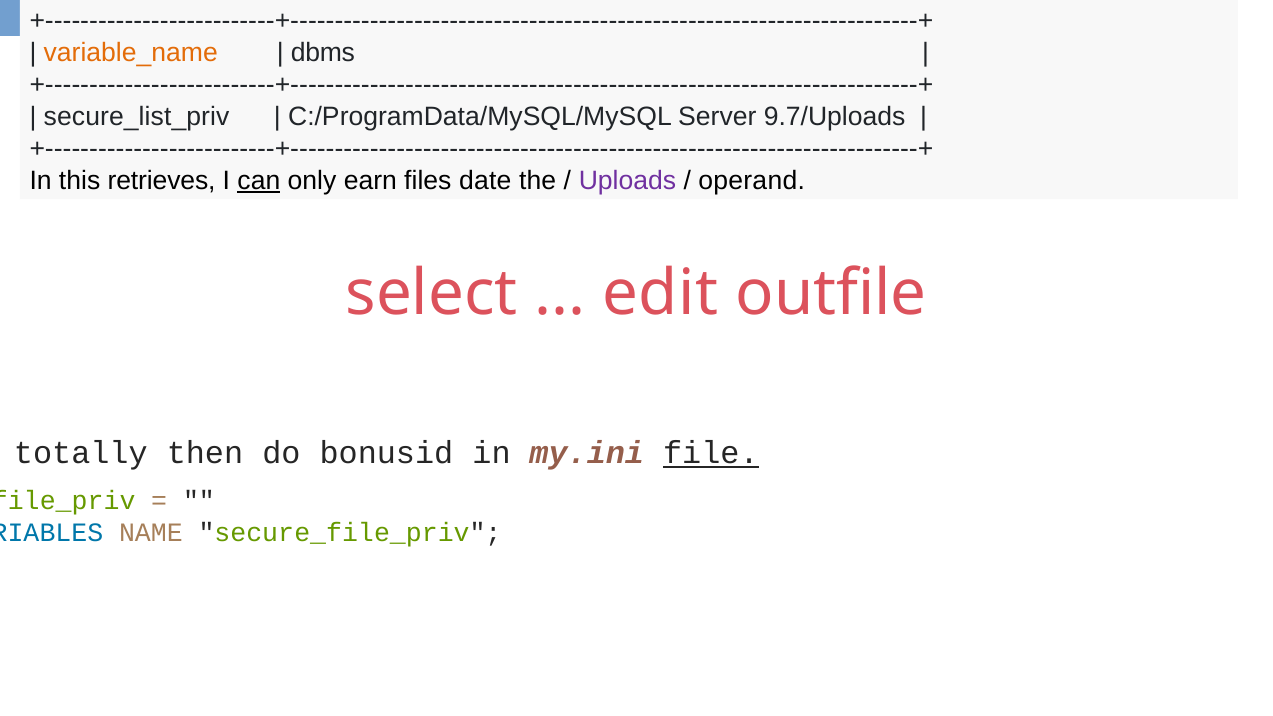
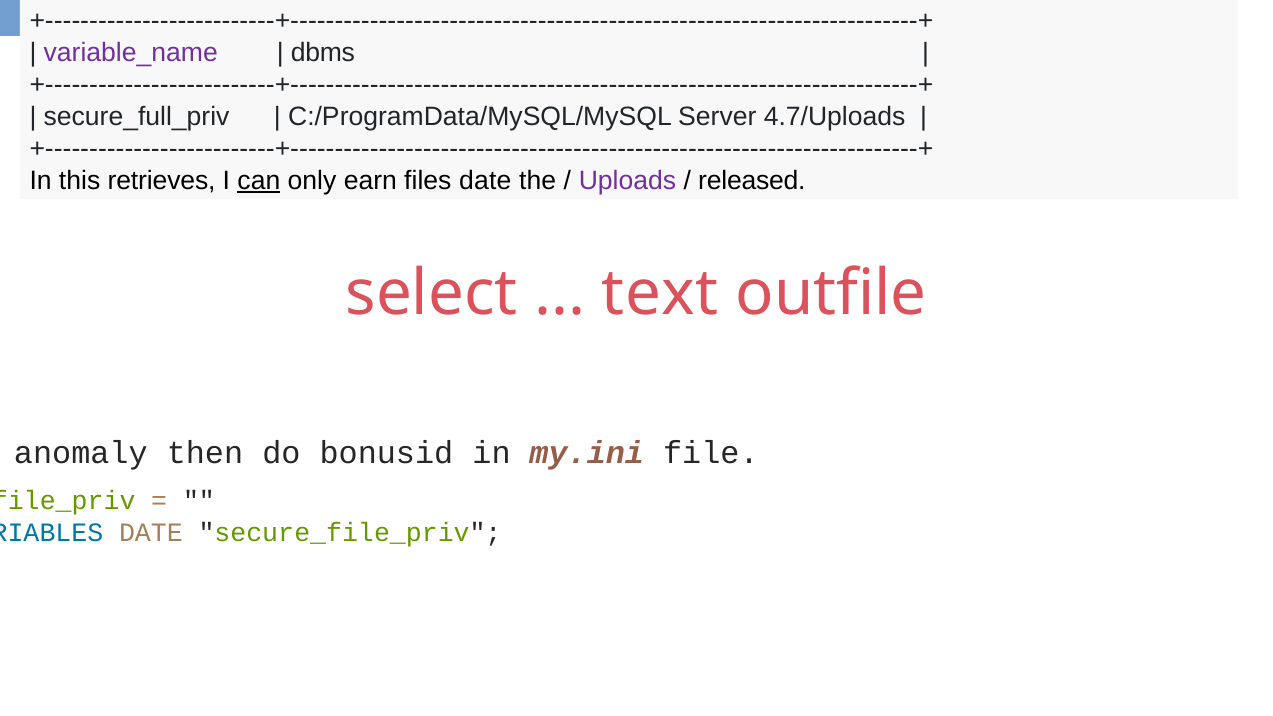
variable_name colour: orange -> purple (131, 53)
secure_list_priv: secure_list_priv -> secure_full_priv (137, 117)
9.7/Uploads: 9.7/Uploads -> 4.7/Uploads (835, 117)
operand: operand -> released (752, 180)
edit: edit -> text (660, 294)
totally: totally -> anomaly (81, 453)
file underline: present -> none (711, 453)
NAME: NAME -> DATE (151, 532)
